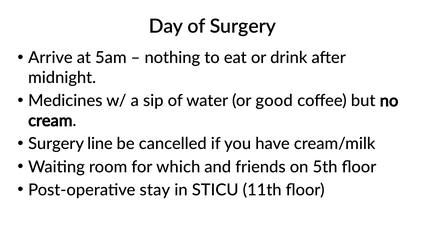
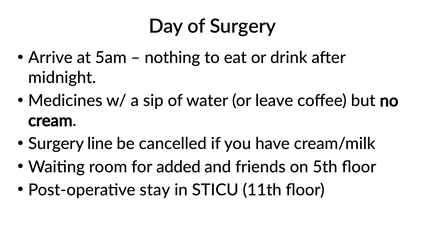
good: good -> leave (274, 101)
which: which -> added (178, 167)
